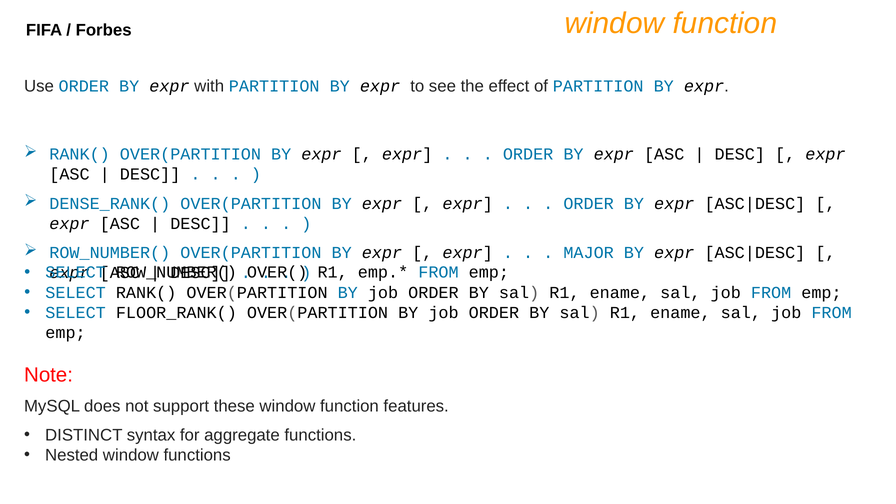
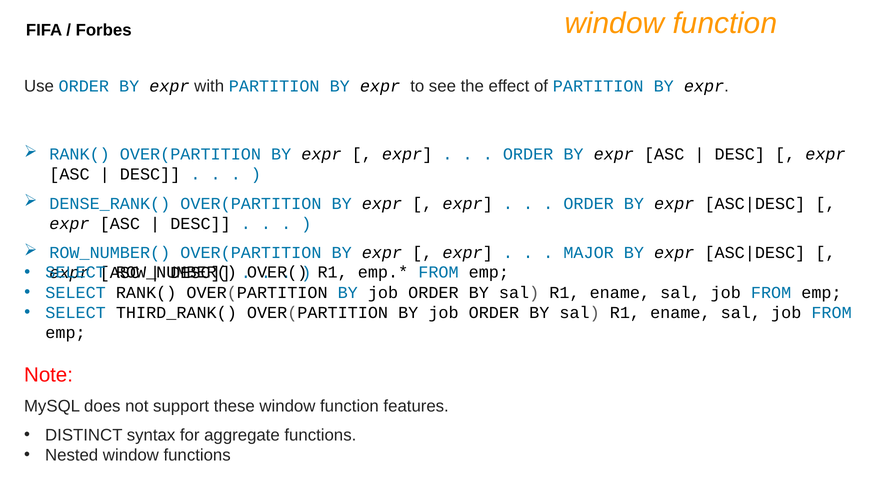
FLOOR_RANK(: FLOOR_RANK( -> THIRD_RANK( (176, 313)
